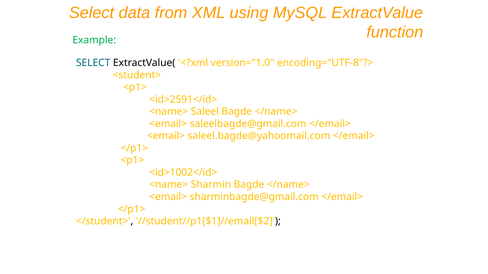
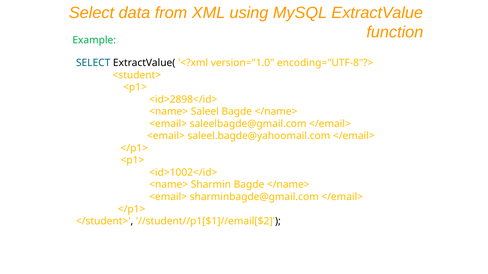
<id>2591</id>: <id>2591</id> -> <id>2898</id> (183, 100)
